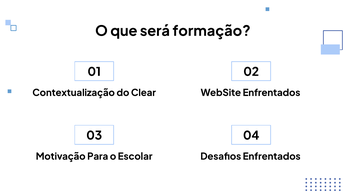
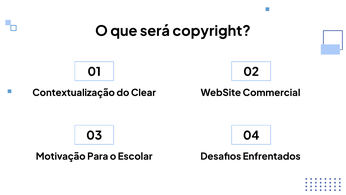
formação: formação -> copyright (212, 31)
WebSite Enfrentados: Enfrentados -> Commercial (271, 93)
